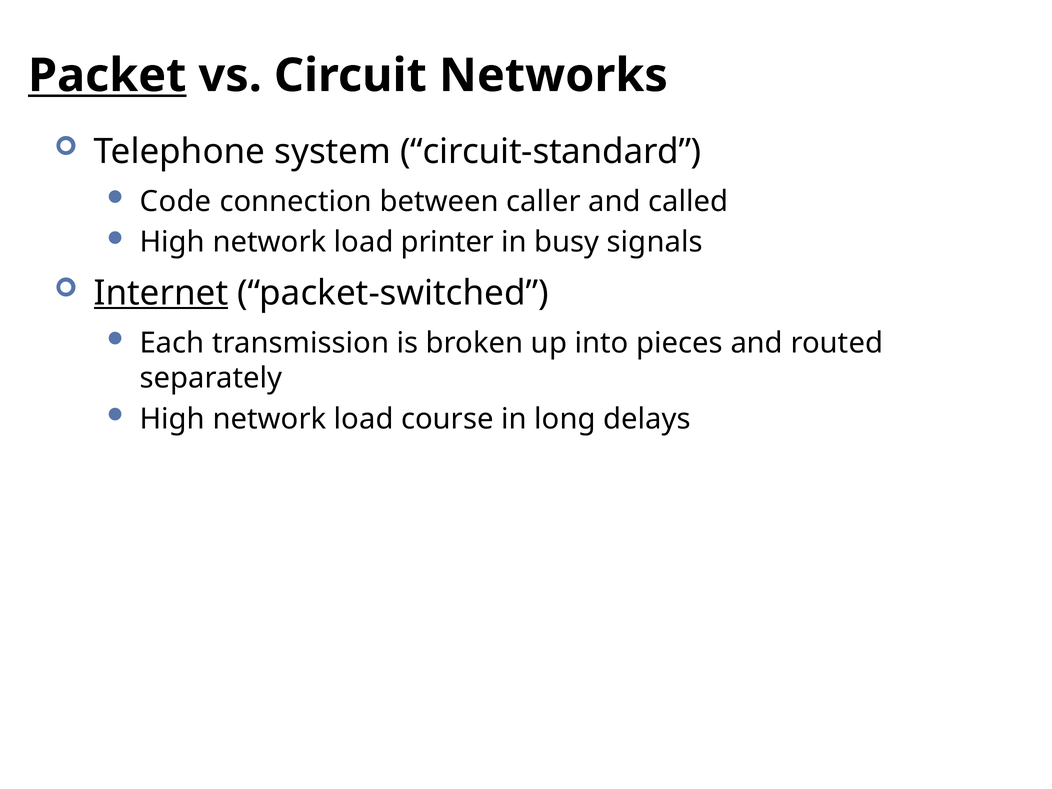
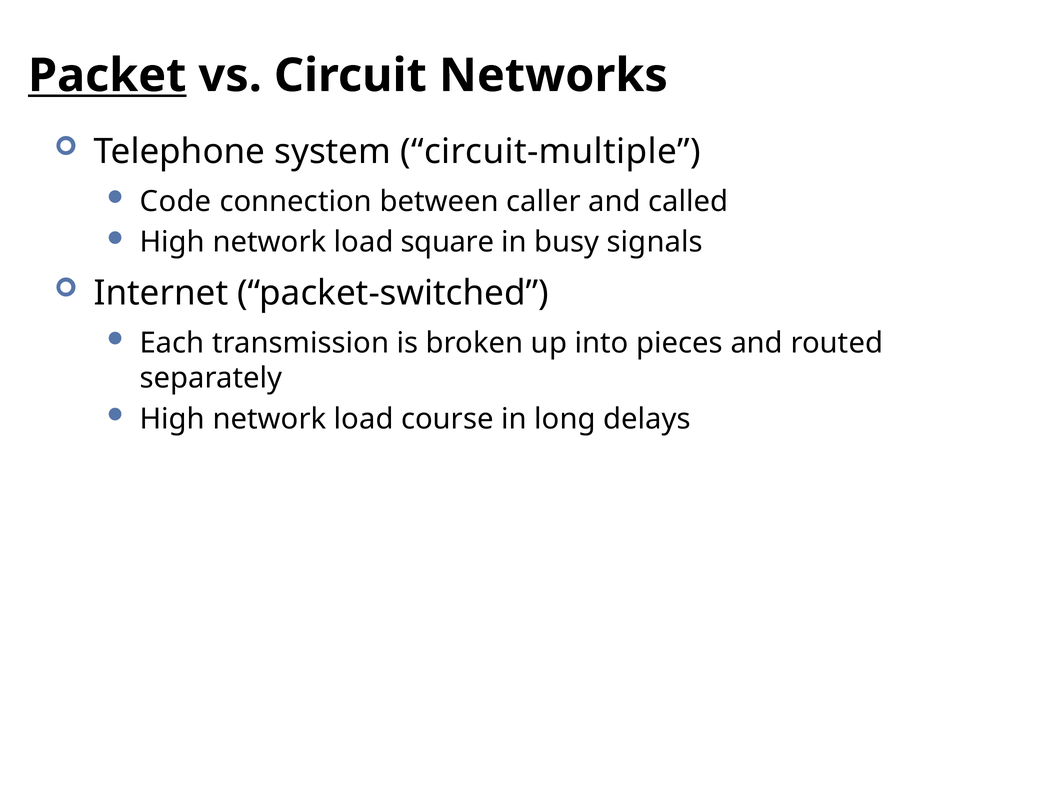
circuit-standard: circuit-standard -> circuit-multiple (550, 151)
printer: printer -> square (447, 242)
Internet underline: present -> none (161, 293)
